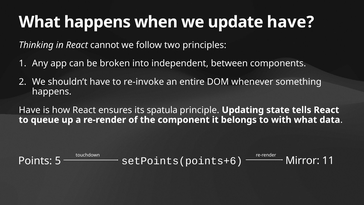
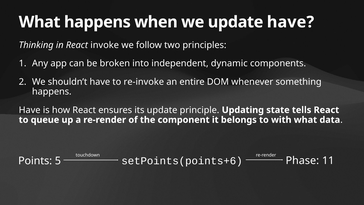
cannot: cannot -> invoke (105, 45)
between: between -> dynamic (229, 63)
its spatula: spatula -> update (162, 110)
Mirror: Mirror -> Phase (302, 160)
